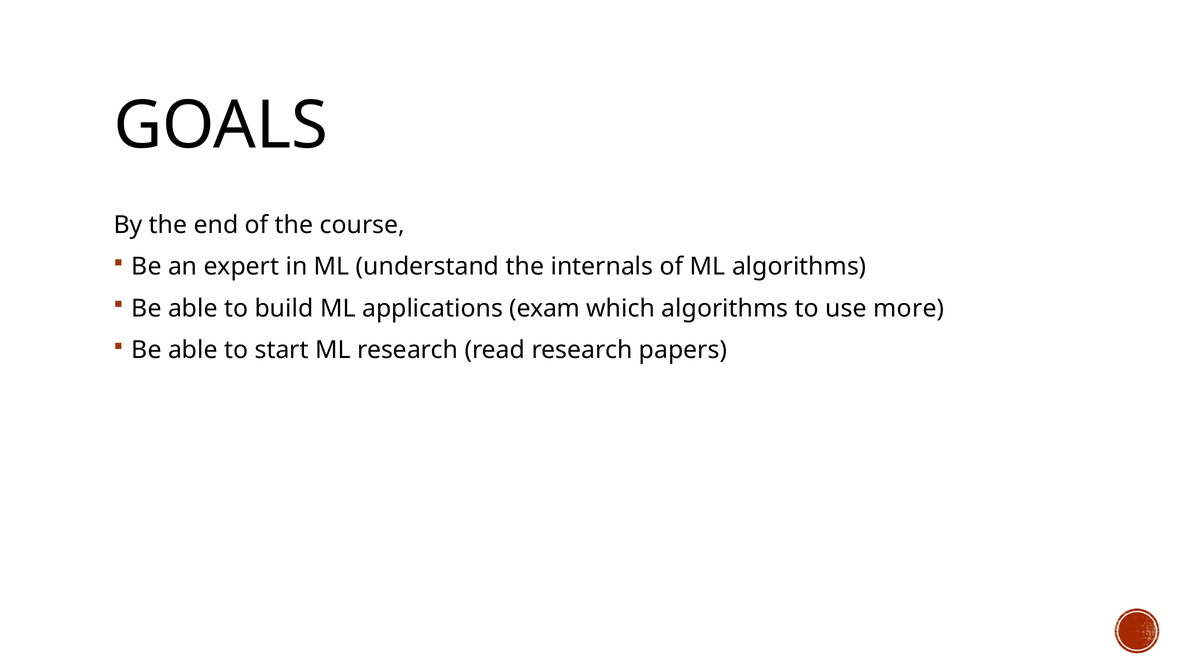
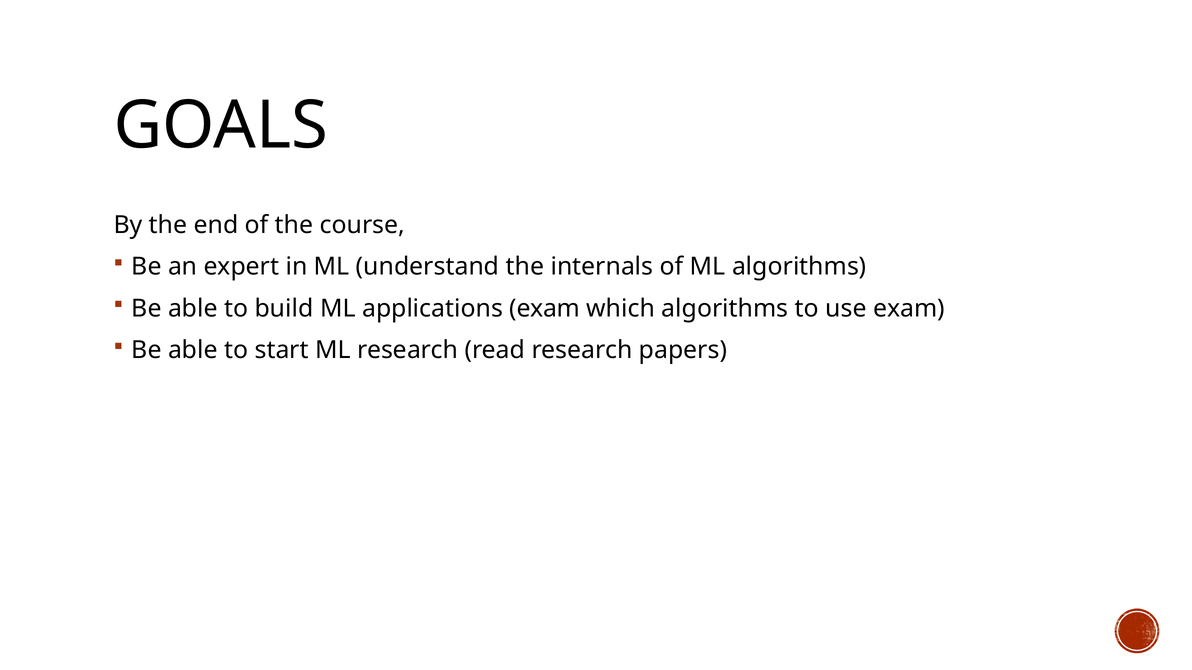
use more: more -> exam (909, 309)
